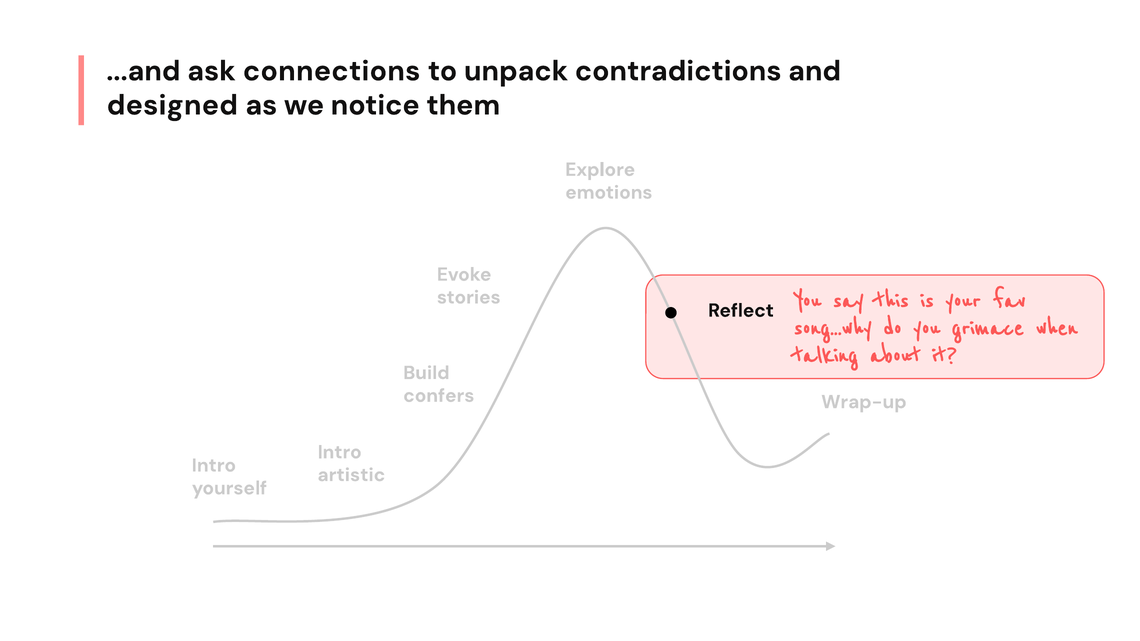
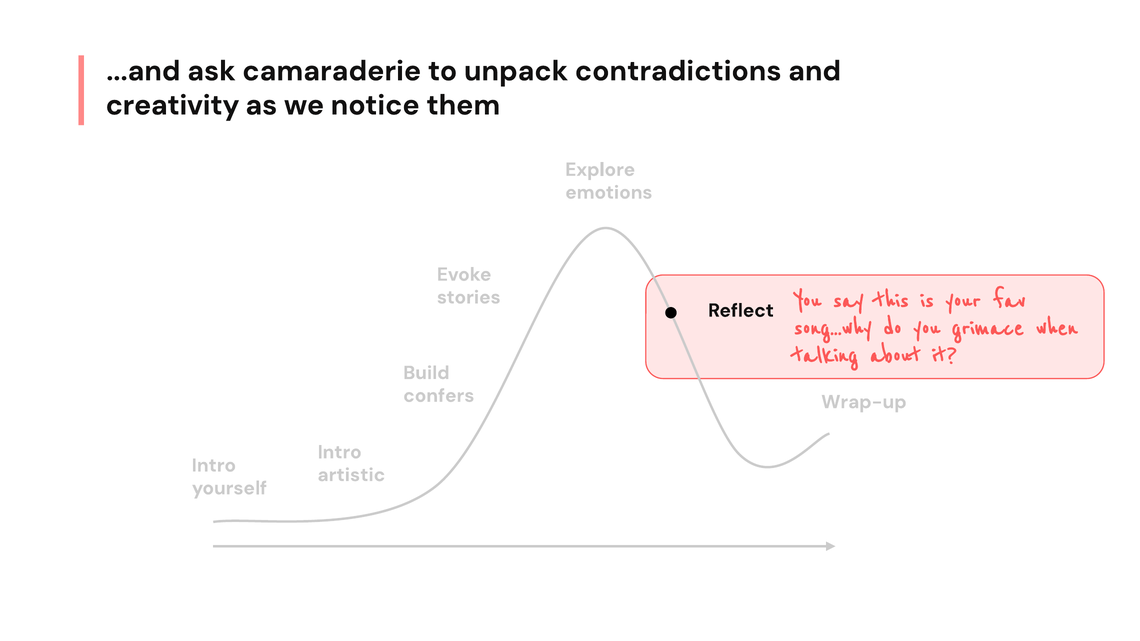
connections: connections -> camaraderie (332, 71)
designed: designed -> creativity (173, 105)
